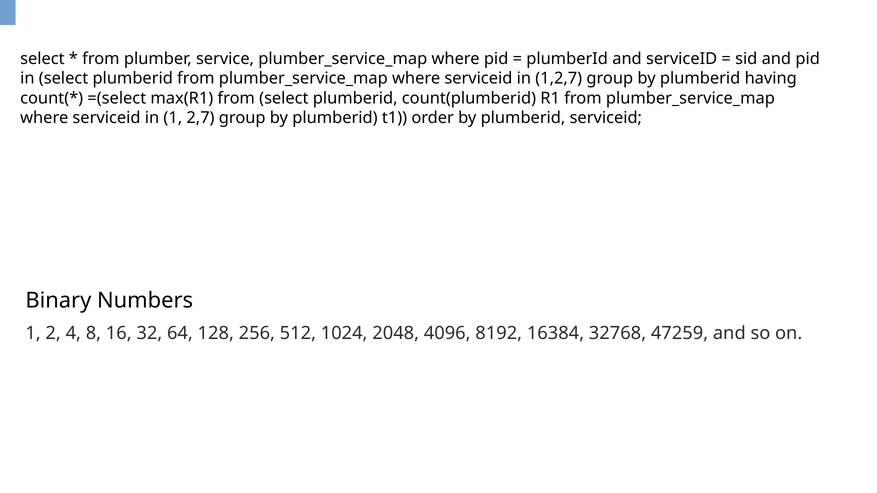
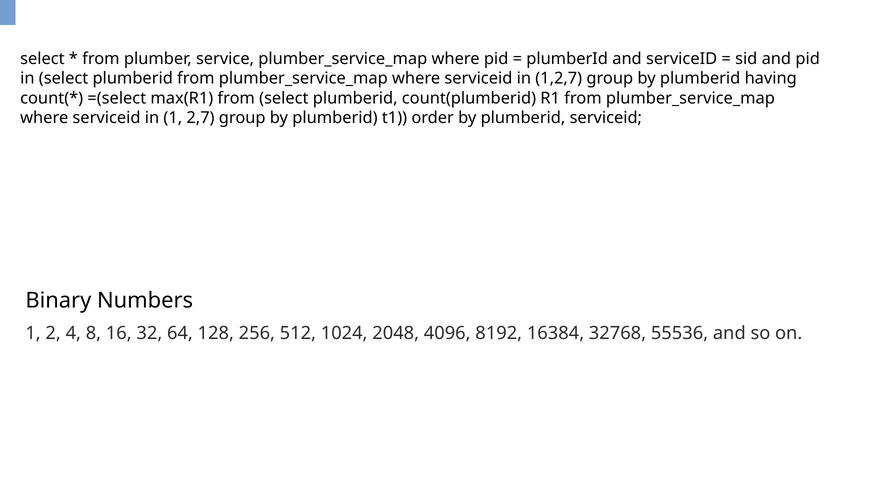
47259: 47259 -> 55536 (680, 333)
